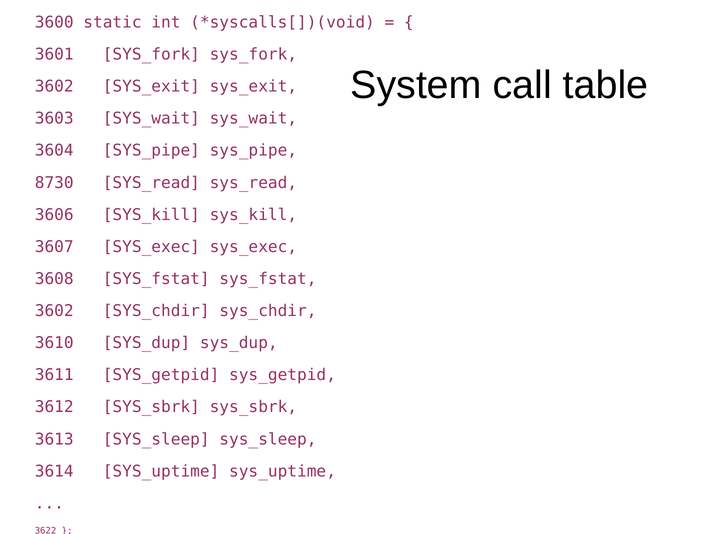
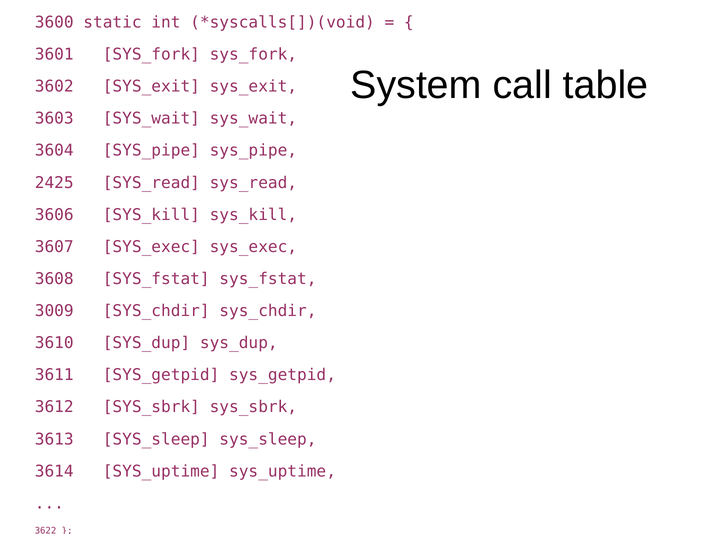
8730: 8730 -> 2425 (54, 183)
3602: 3602 -> 3009 (54, 311)
